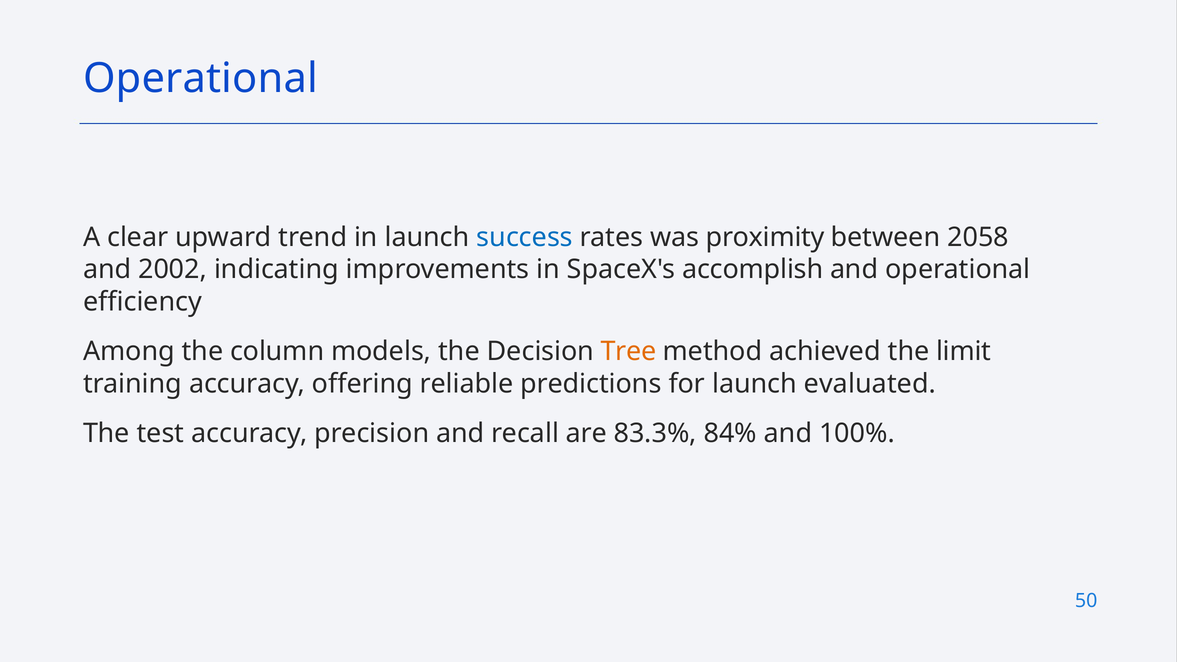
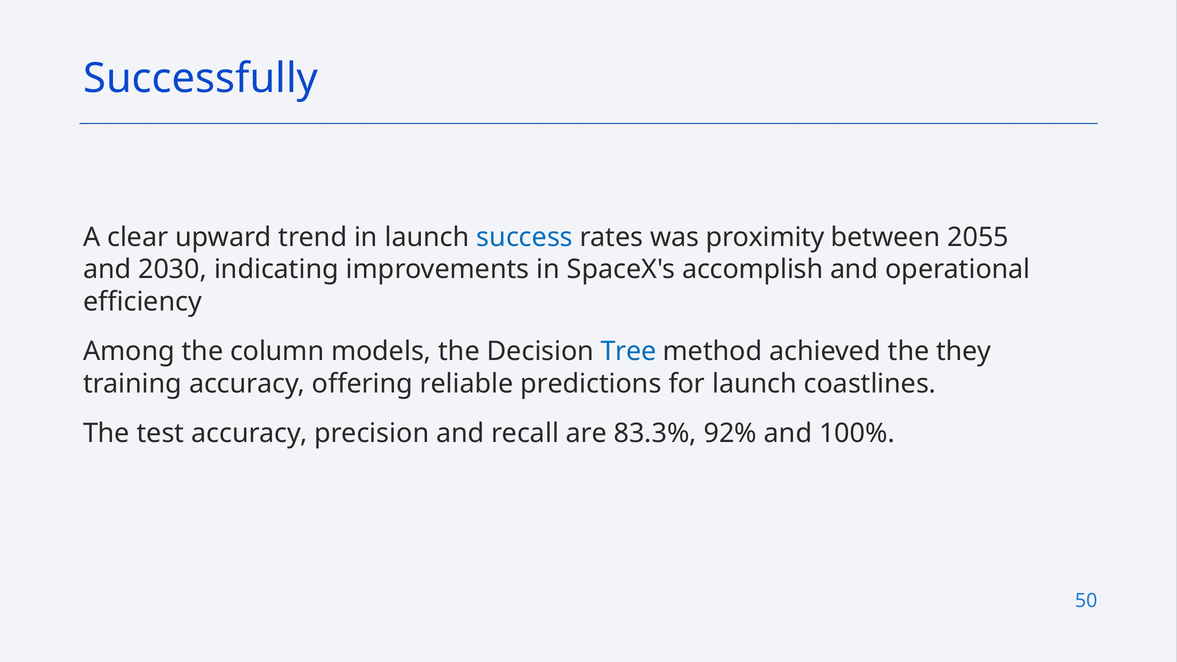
Operational: Operational -> Successfully (201, 79)
2058: 2058 -> 2055 (978, 237)
2002: 2002 -> 2030 (173, 270)
Tree colour: orange -> blue (629, 351)
limit: limit -> they (964, 351)
evaluated: evaluated -> coastlines (870, 384)
84%: 84% -> 92% (730, 433)
